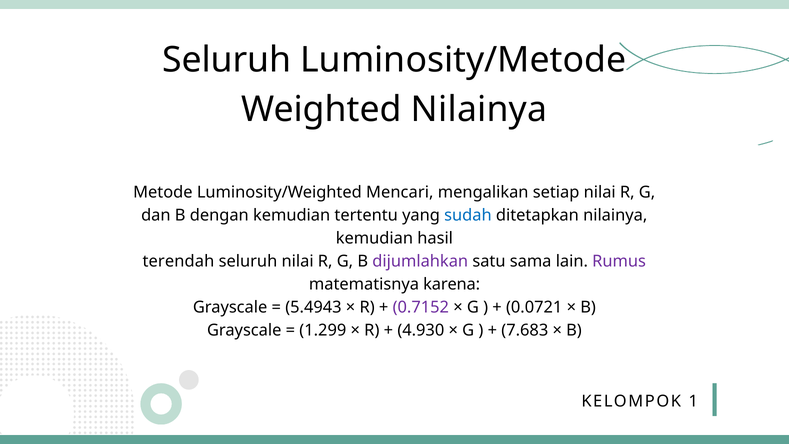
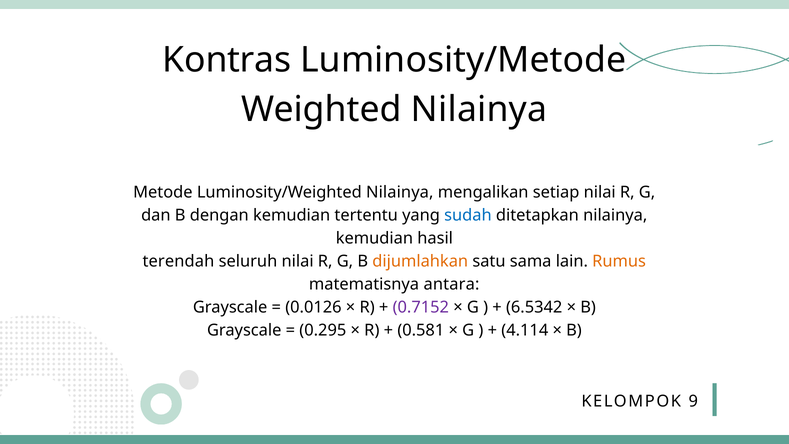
Seluruh: Seluruh -> Kontras (227, 60)
Luminosity/Weighted Mencari: Mencari -> Nilainya (400, 192)
dijumlahkan colour: purple -> orange (420, 261)
Rumus colour: purple -> orange (619, 261)
karena: karena -> antara (451, 284)
5.4943: 5.4943 -> 0.0126 (313, 307)
0.0721: 0.0721 -> 6.5342 (534, 307)
1.299: 1.299 -> 0.295 (323, 330)
4.930: 4.930 -> 0.581 (421, 330)
7.683: 7.683 -> 4.114 (525, 330)
1: 1 -> 9 (693, 401)
